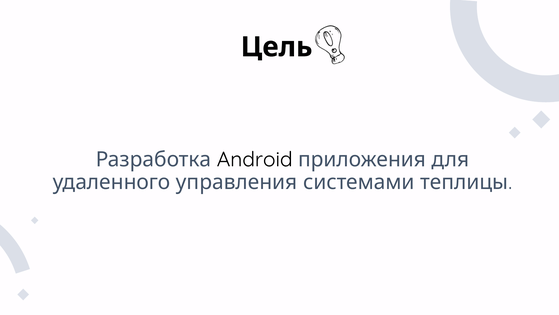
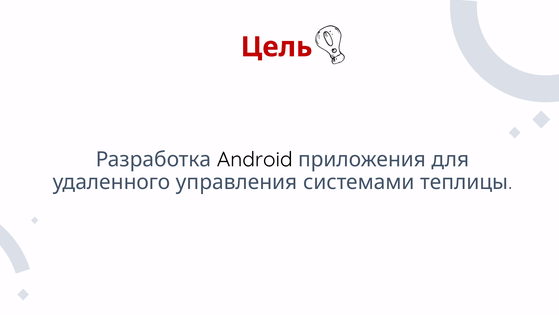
Цель colour: black -> red (277, 47)
